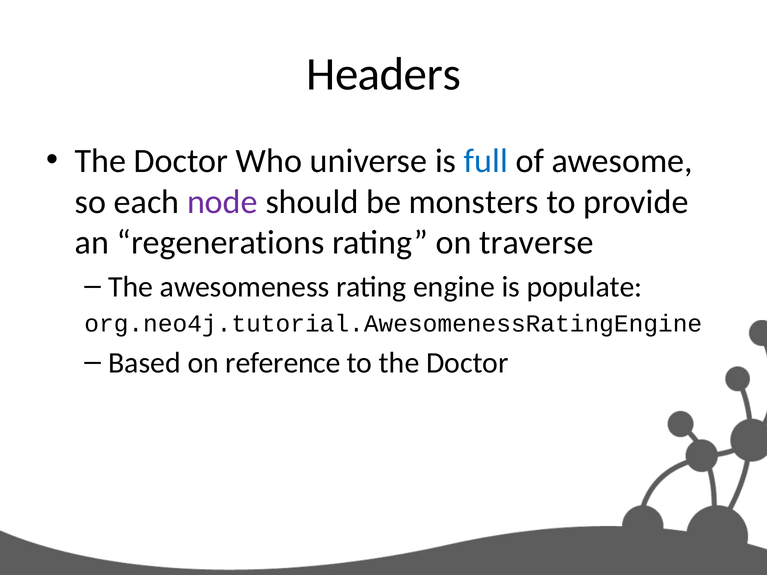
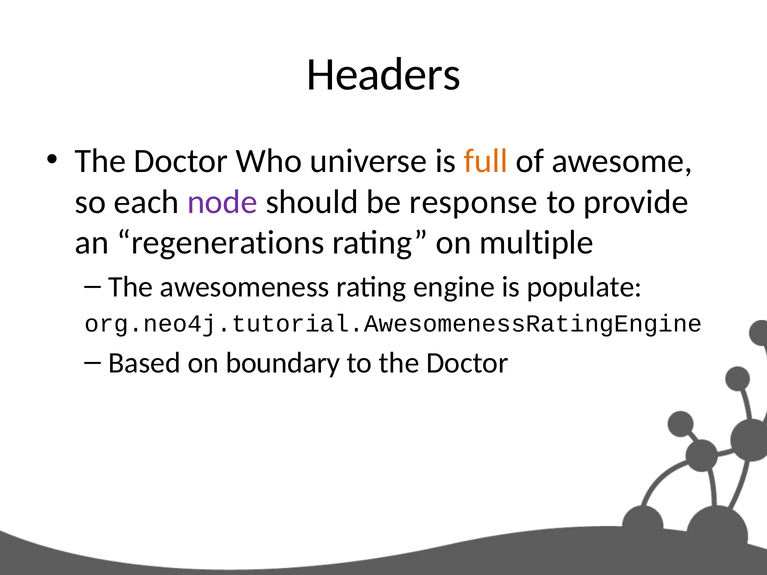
full colour: blue -> orange (486, 161)
monsters: monsters -> response (474, 202)
traverse: traverse -> multiple (536, 243)
reference: reference -> boundary (283, 363)
